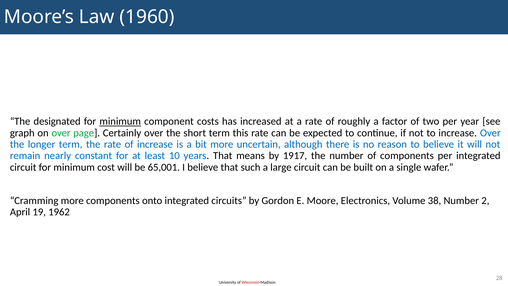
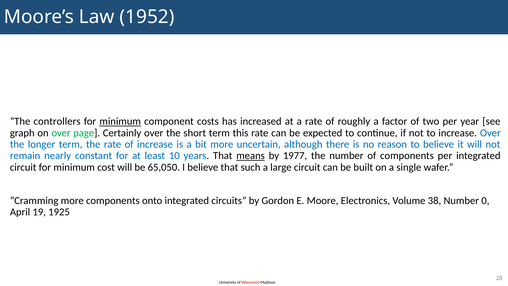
1960: 1960 -> 1952 (147, 17)
designated: designated -> controllers (57, 121)
means underline: none -> present (251, 156)
1917: 1917 -> 1977 (295, 156)
65,001: 65,001 -> 65,050 (164, 167)
2: 2 -> 0 (485, 200)
1962: 1962 -> 1925 (59, 212)
